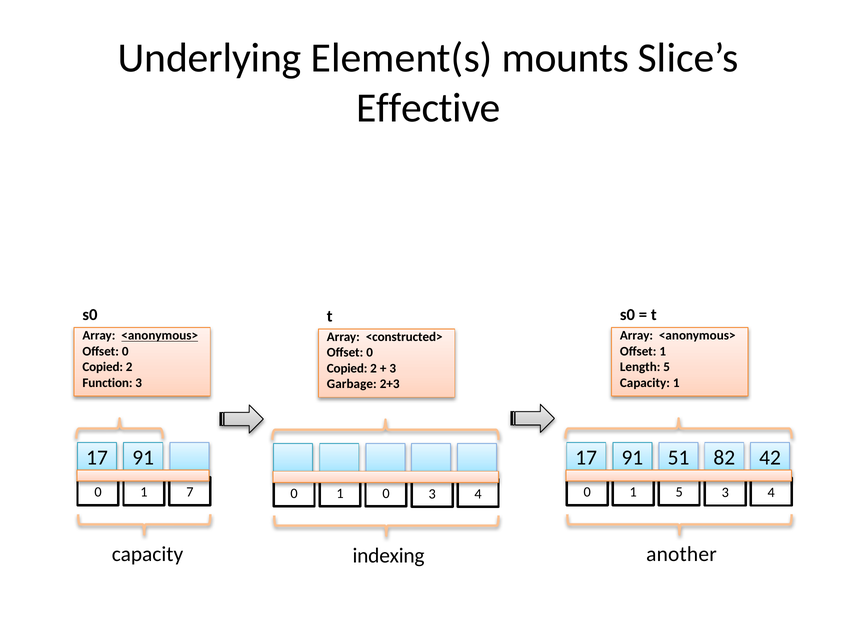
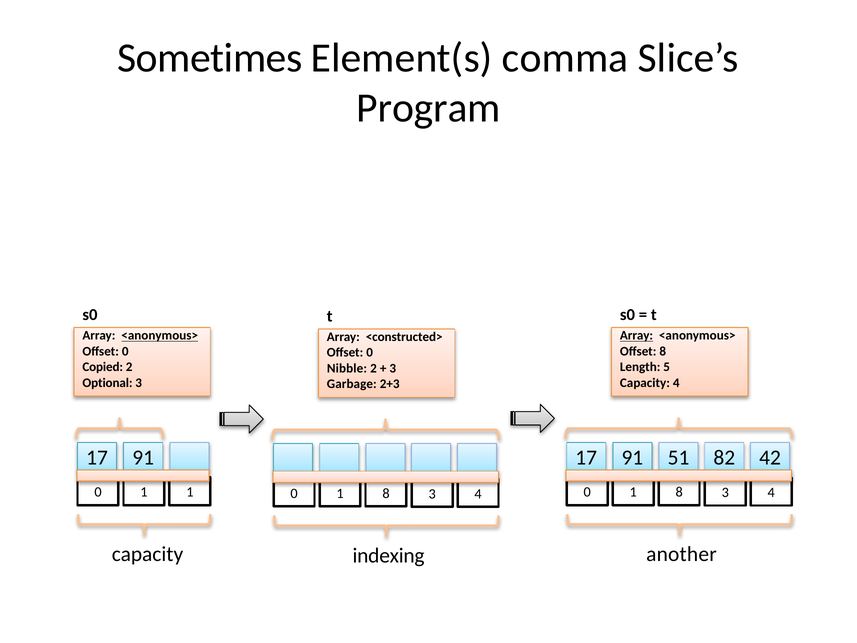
Underlying: Underlying -> Sometimes (210, 58)
mounts: mounts -> comma (565, 58)
Effective: Effective -> Program (428, 108)
Array underline: none -> present (637, 336)
Offset 1: 1 -> 8 (663, 351)
Copied: Copied -> Nibble (347, 368)
Function: Function -> Optional (107, 383)
1: 1 -> 4 (676, 383)
1 7: 7 -> 1 (190, 492)
5: 5 -> 8 (679, 492)
0: 0 -> 8 (386, 493)
